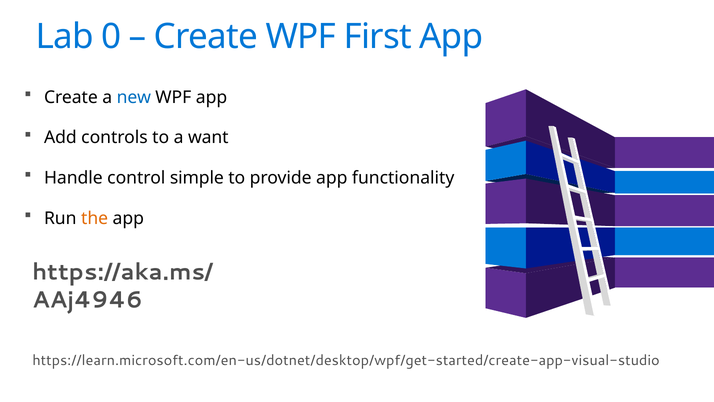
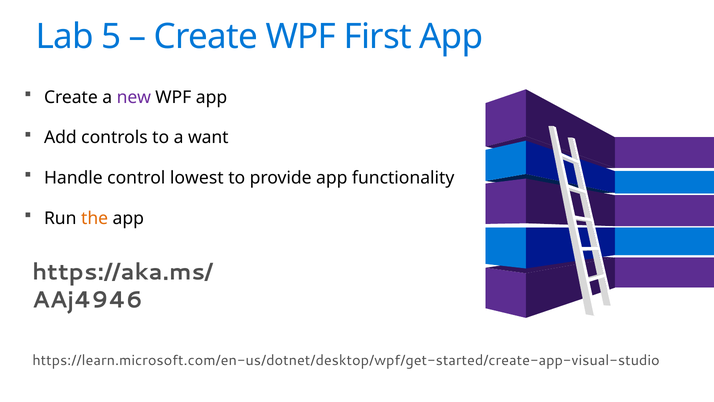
0: 0 -> 5 (111, 37)
new colour: blue -> purple (134, 97)
simple: simple -> lowest (197, 178)
